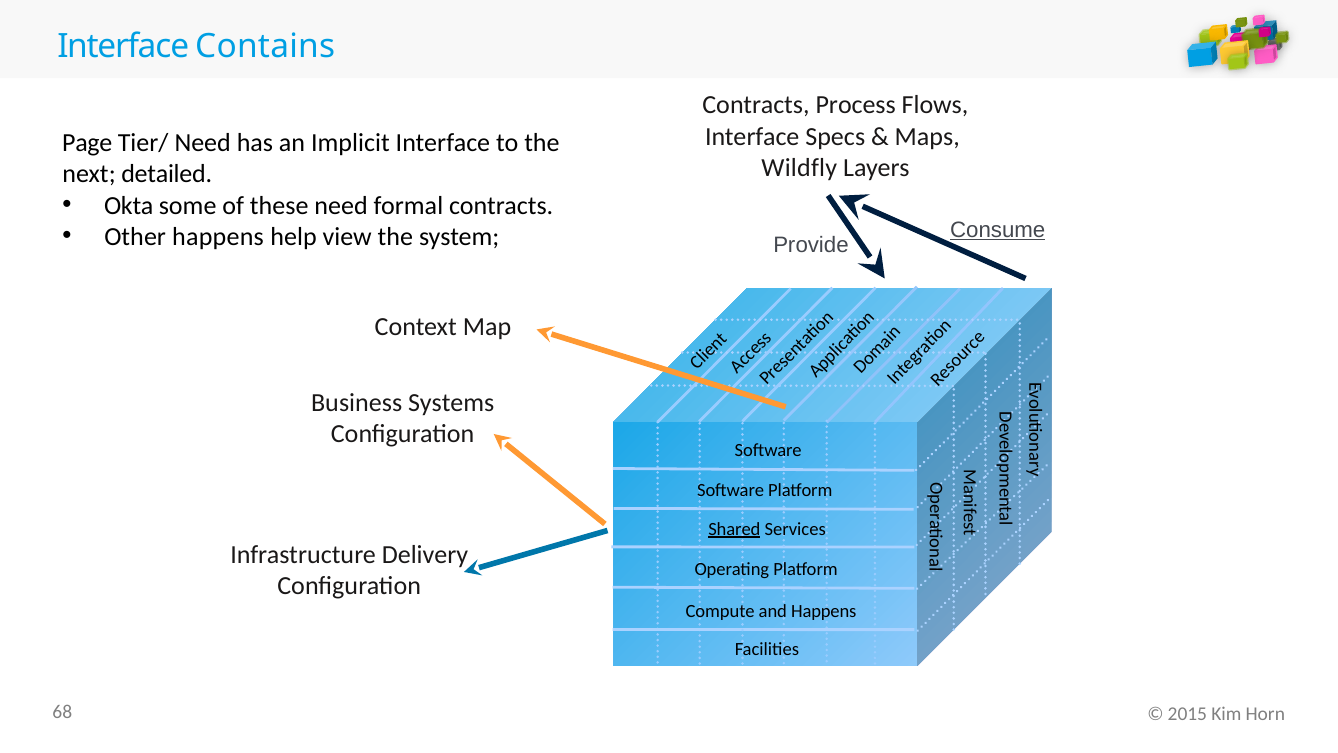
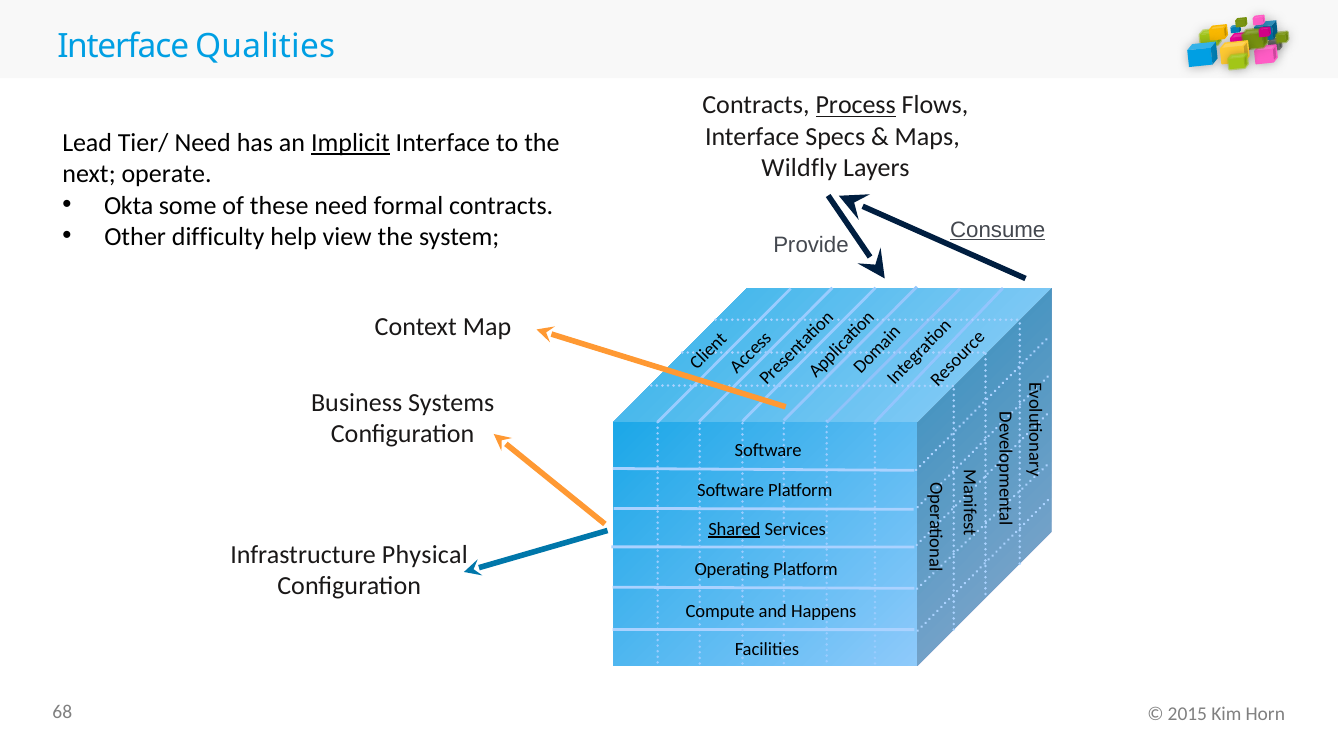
Contains: Contains -> Qualities (265, 46)
Process underline: none -> present (856, 105)
Page: Page -> Lead (87, 143)
Implicit underline: none -> present (350, 143)
detailed: detailed -> operate (167, 174)
Other happens: happens -> difficulty (218, 237)
Delivery: Delivery -> Physical (425, 555)
